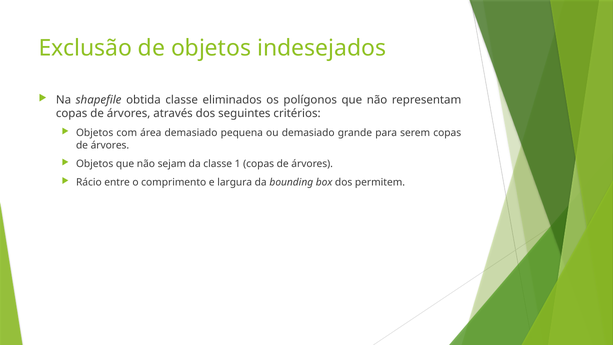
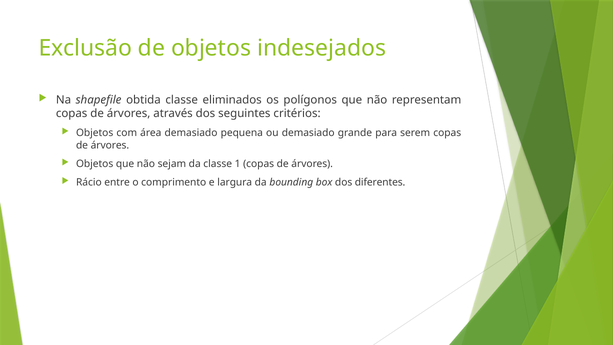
permitem: permitem -> diferentes (380, 182)
